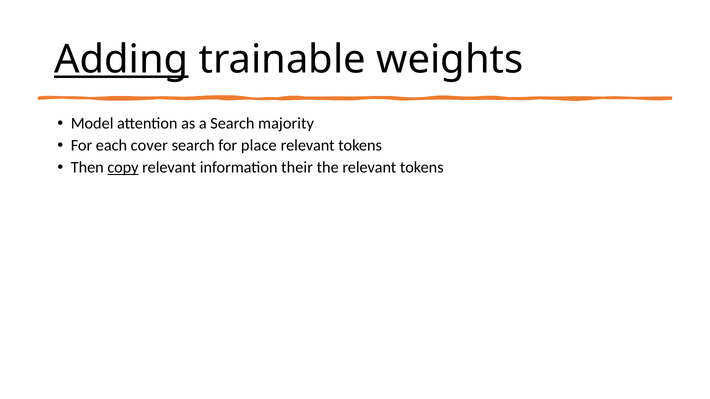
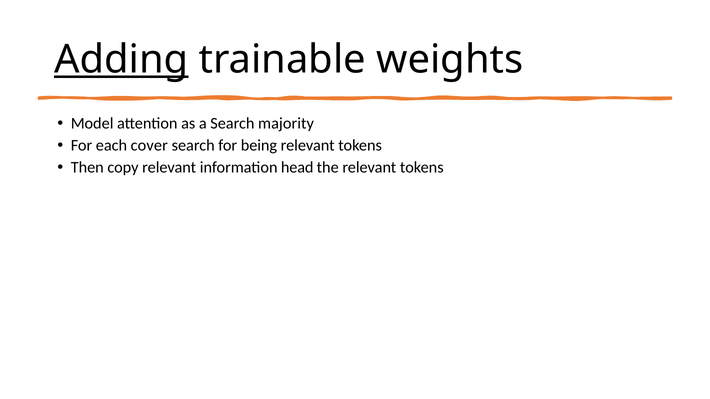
place: place -> being (259, 146)
copy underline: present -> none (123, 168)
their: their -> head (297, 168)
